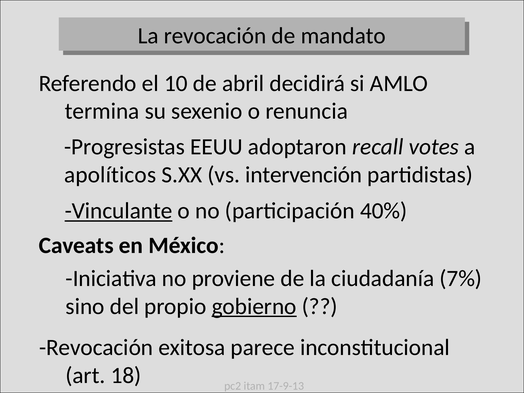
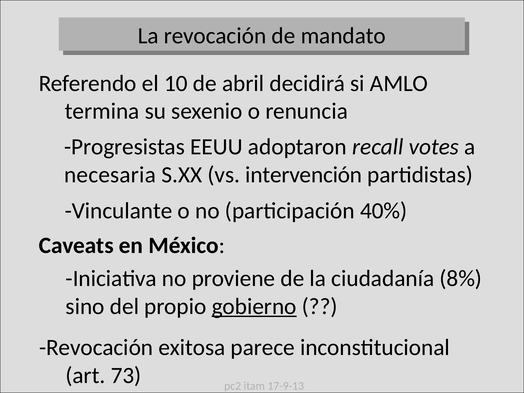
apolíticos: apolíticos -> necesaria (110, 175)
Vinculante underline: present -> none (119, 211)
7%: 7% -> 8% (461, 278)
18: 18 -> 73 (126, 376)
